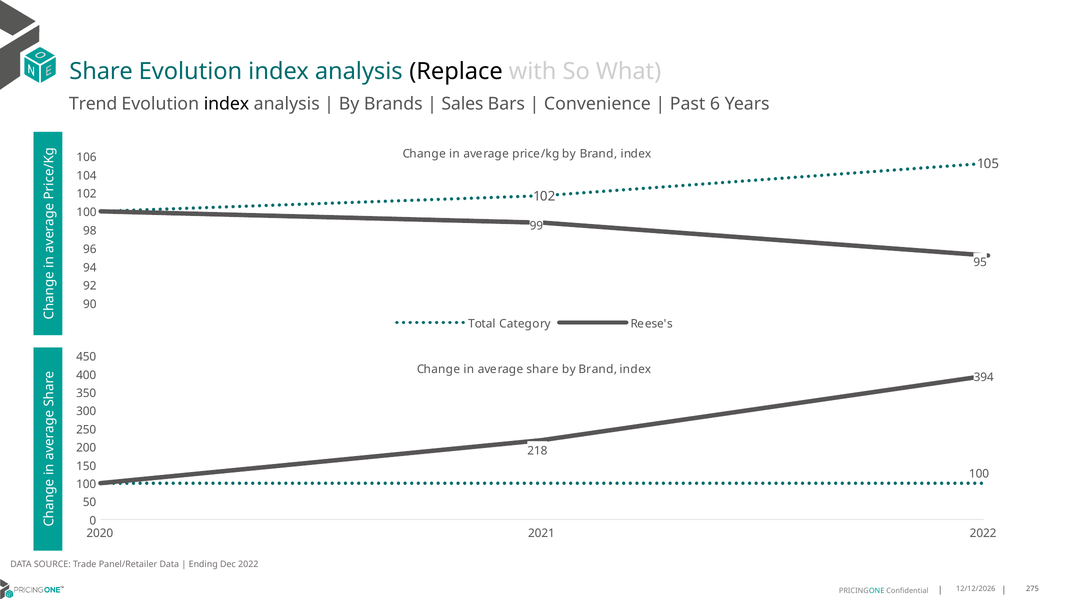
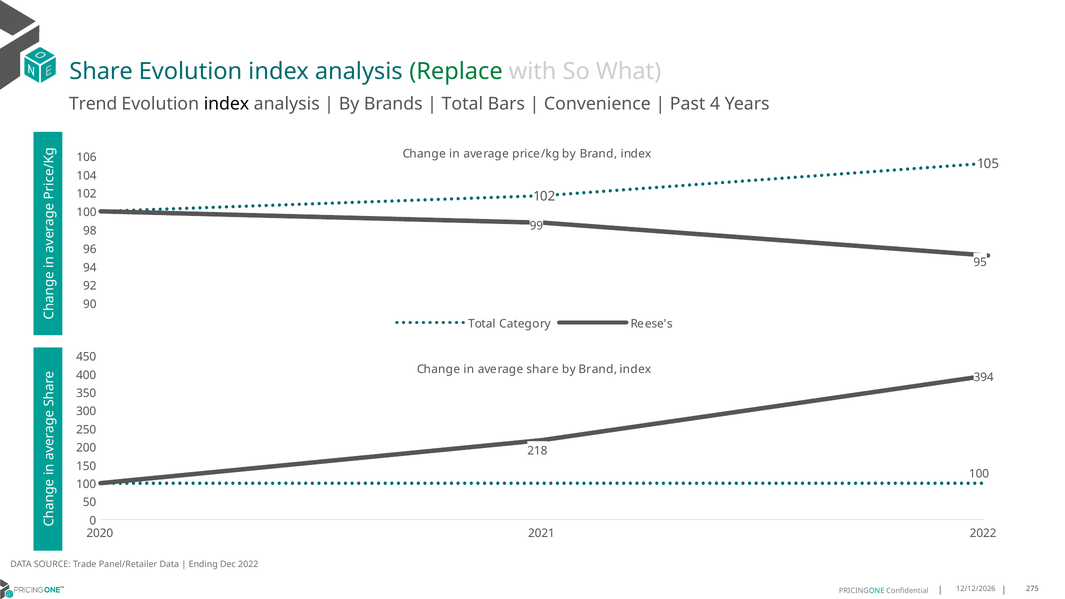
Replace colour: black -> green (456, 72)
Sales: Sales -> Total (462, 104)
6: 6 -> 4 (715, 104)
